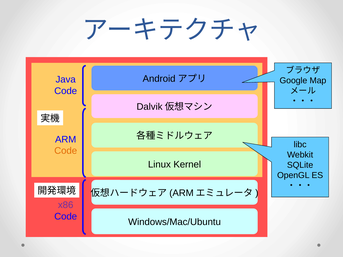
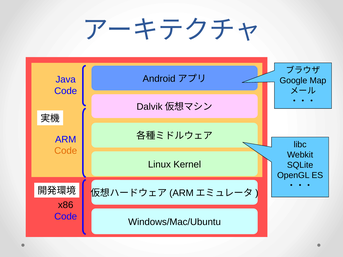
x86 colour: purple -> black (66, 205)
